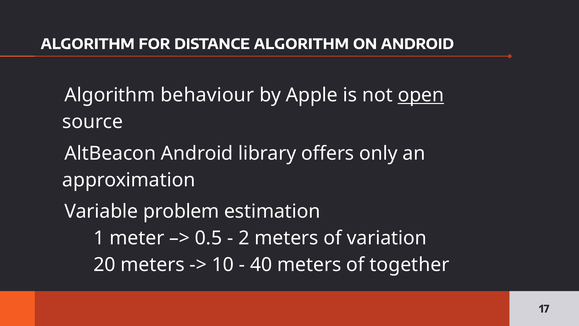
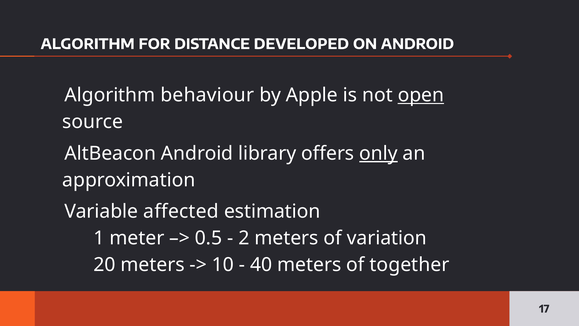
DISTANCE ALGORITHM: ALGORITHM -> DEVELOPED (301, 44)
only underline: none -> present (378, 153)
problem: problem -> affected (181, 211)
